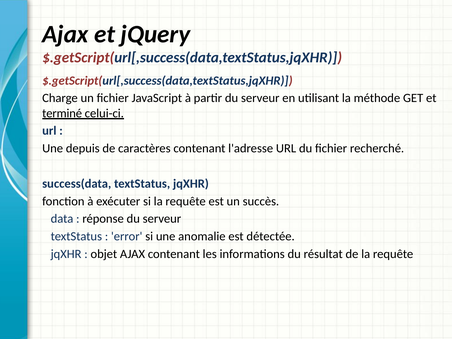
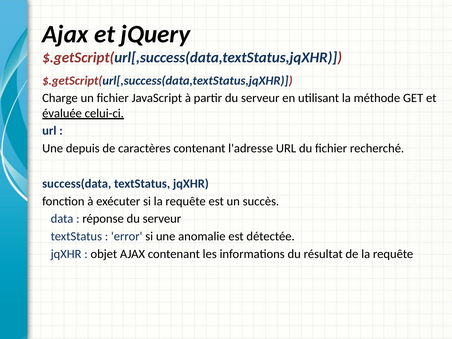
terminé: terminé -> évaluée (62, 113)
